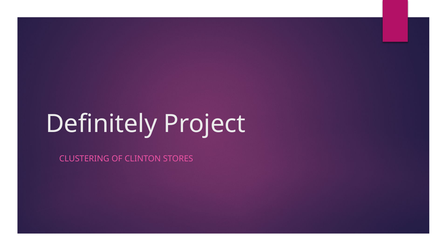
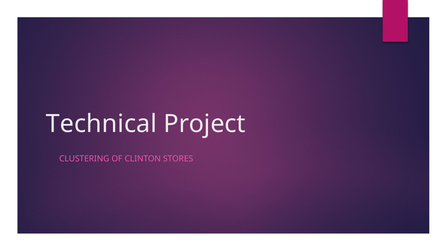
Definitely: Definitely -> Technical (101, 124)
